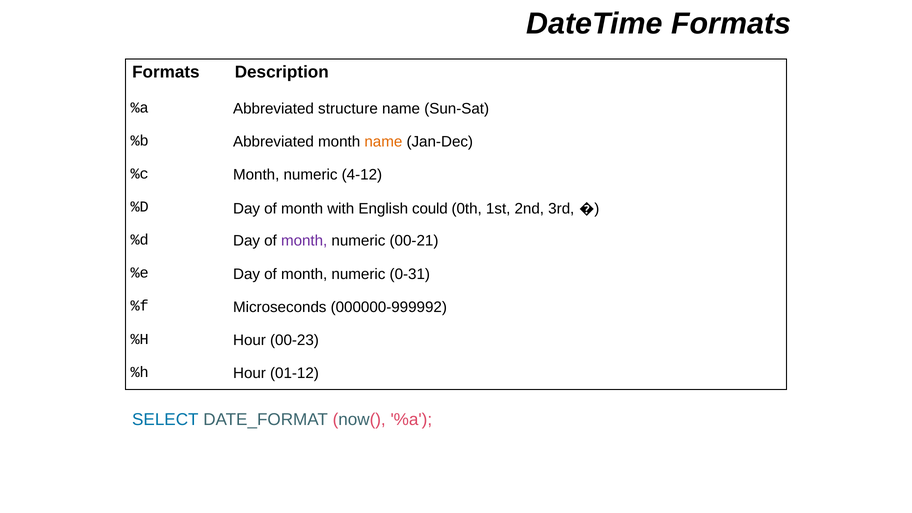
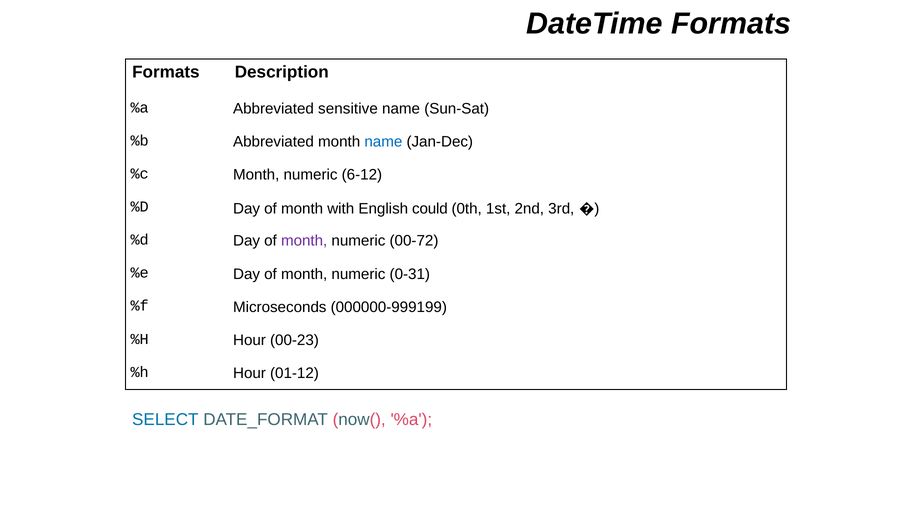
structure: structure -> sensitive (348, 109)
name colour: orange -> blue (383, 142)
4-12: 4-12 -> 6-12 (362, 175)
00-21: 00-21 -> 00-72 (414, 241)
000000-999992: 000000-999992 -> 000000-999199 (389, 307)
